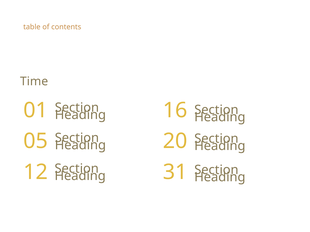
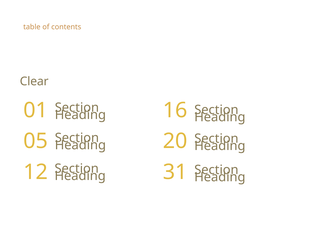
Time: Time -> Clear (34, 82)
